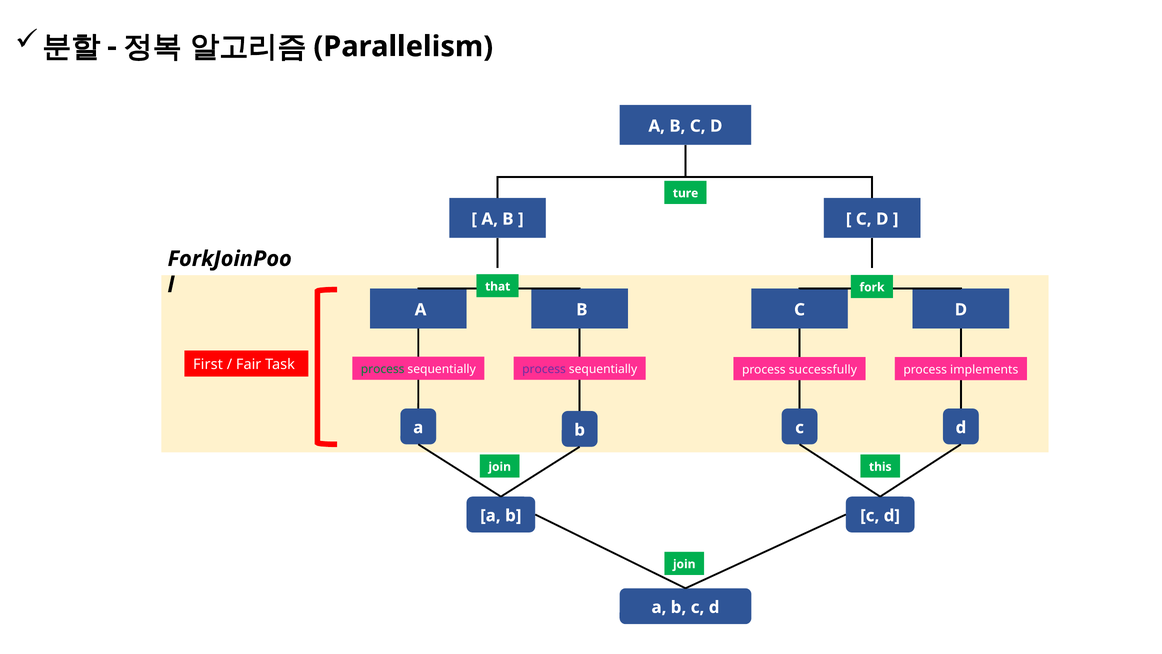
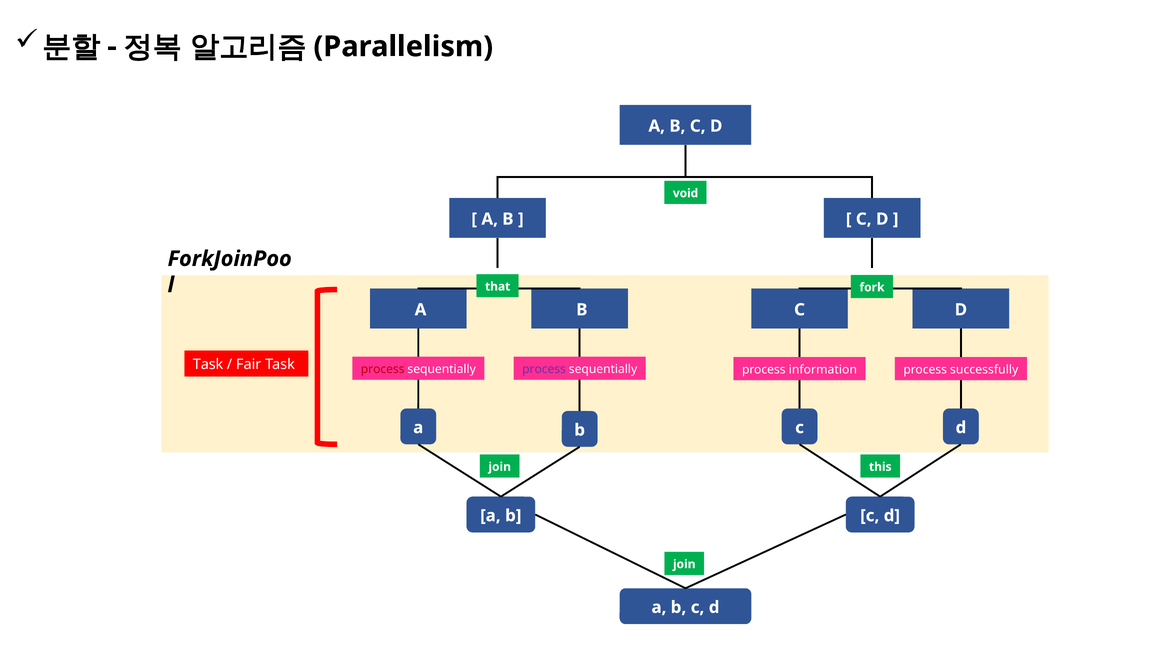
ture: ture -> void (686, 193)
First: First -> Task (208, 364)
process colour: green -> red (383, 369)
successfully: successfully -> information (823, 369)
implements: implements -> successfully (984, 369)
